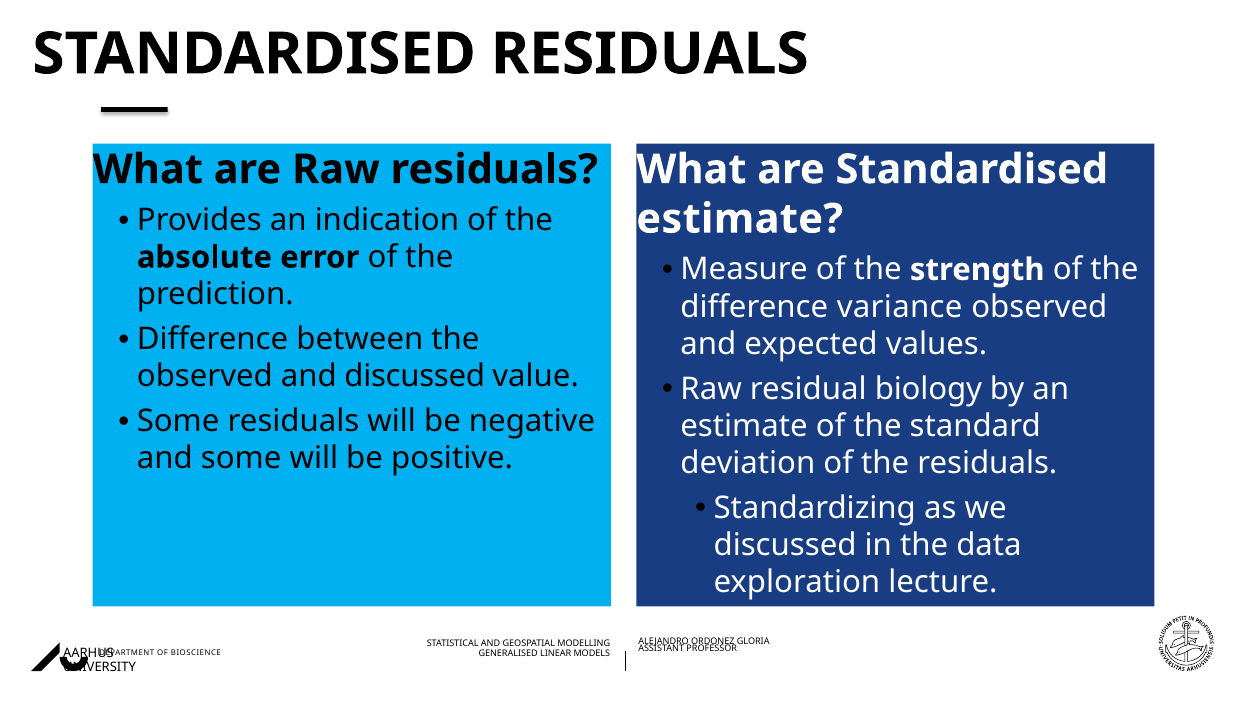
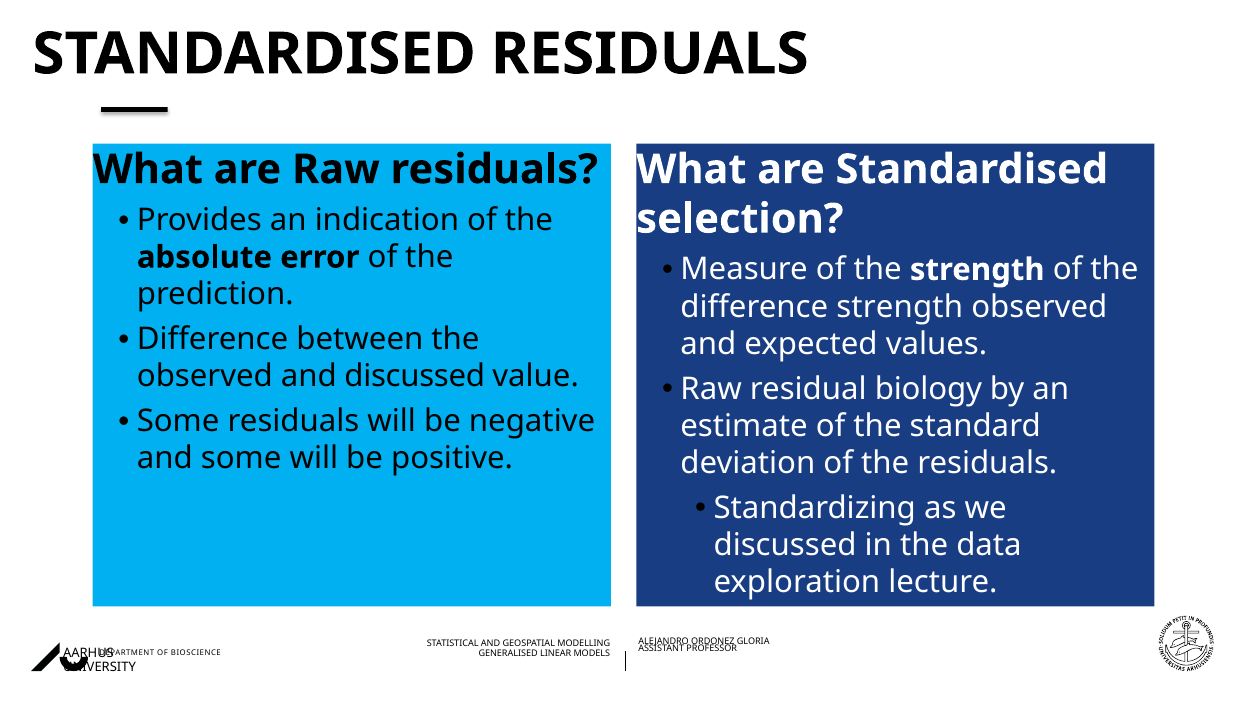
estimate: estimate -> selection (740, 219)
difference variance: variance -> strength (900, 307)
